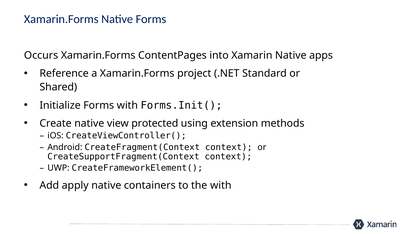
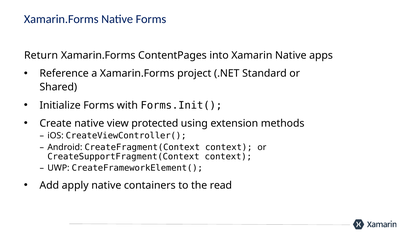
Occurs: Occurs -> Return (41, 56)
the with: with -> read (221, 186)
